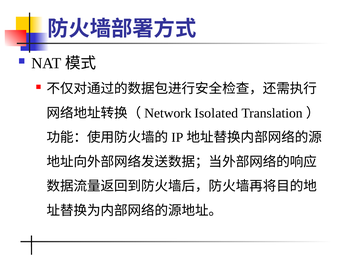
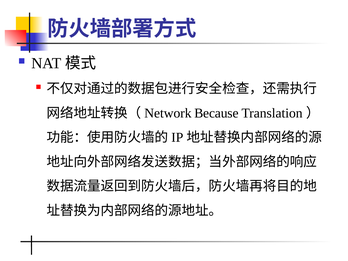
Isolated: Isolated -> Because (216, 113)
